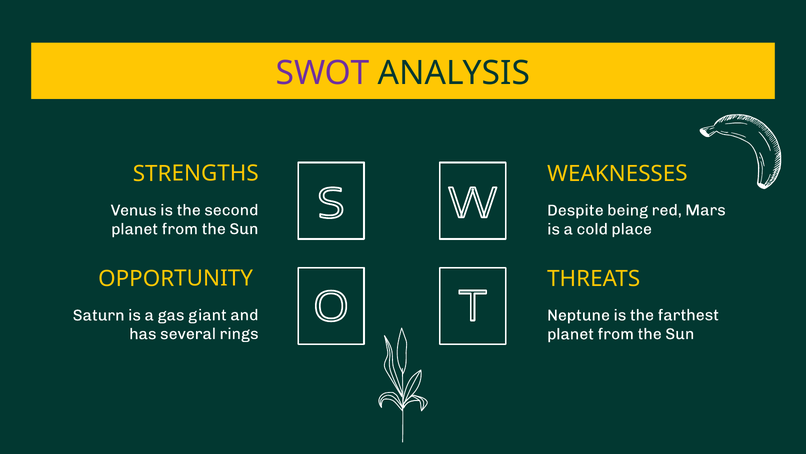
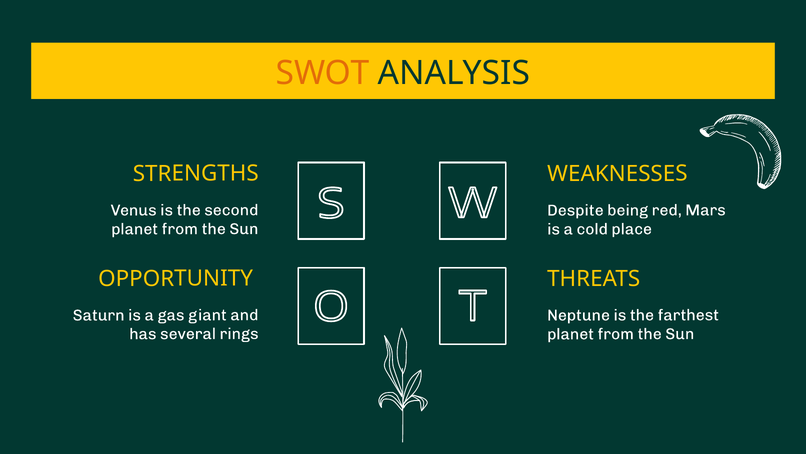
SWOT colour: purple -> orange (323, 73)
